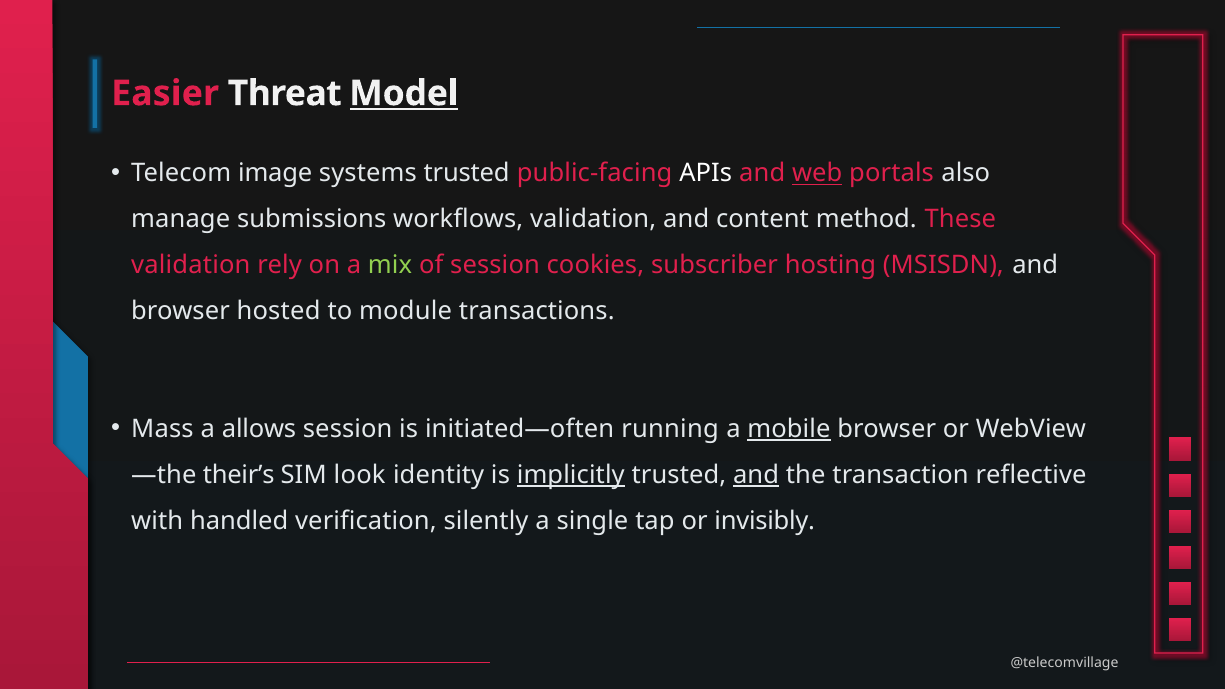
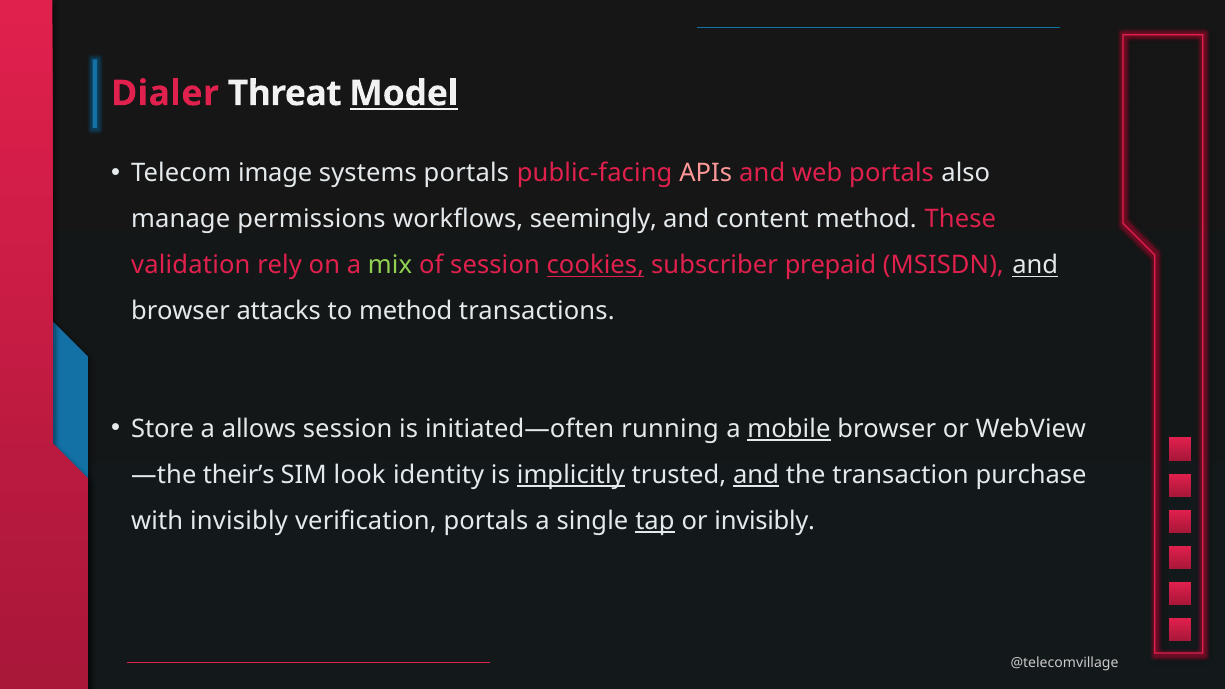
Easier: Easier -> Dialer (165, 93)
systems trusted: trusted -> portals (466, 173)
APIs colour: white -> pink (706, 173)
web underline: present -> none (817, 173)
submissions: submissions -> permissions (312, 219)
workflows validation: validation -> seemingly (593, 219)
cookies underline: none -> present (595, 265)
hosting: hosting -> prepaid (831, 265)
and underline: none -> present (1035, 265)
hosted: hosted -> attacks (279, 311)
to module: module -> method (406, 311)
Mass: Mass -> Store (163, 429)
reflective: reflective -> purchase (1031, 475)
with handled: handled -> invisibly (239, 521)
verification silently: silently -> portals (486, 521)
tap underline: none -> present (655, 521)
